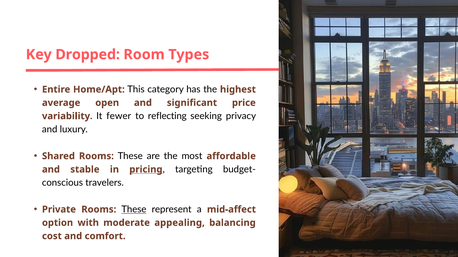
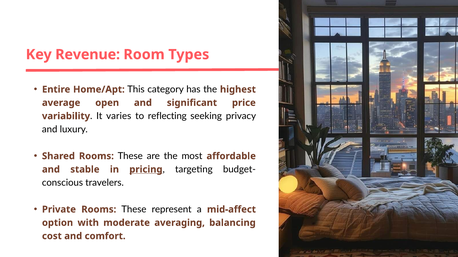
Dropped: Dropped -> Revenue (88, 55)
fewer: fewer -> varies (119, 116)
These underline: present -> none (134, 210)
appealing: appealing -> averaging (180, 223)
